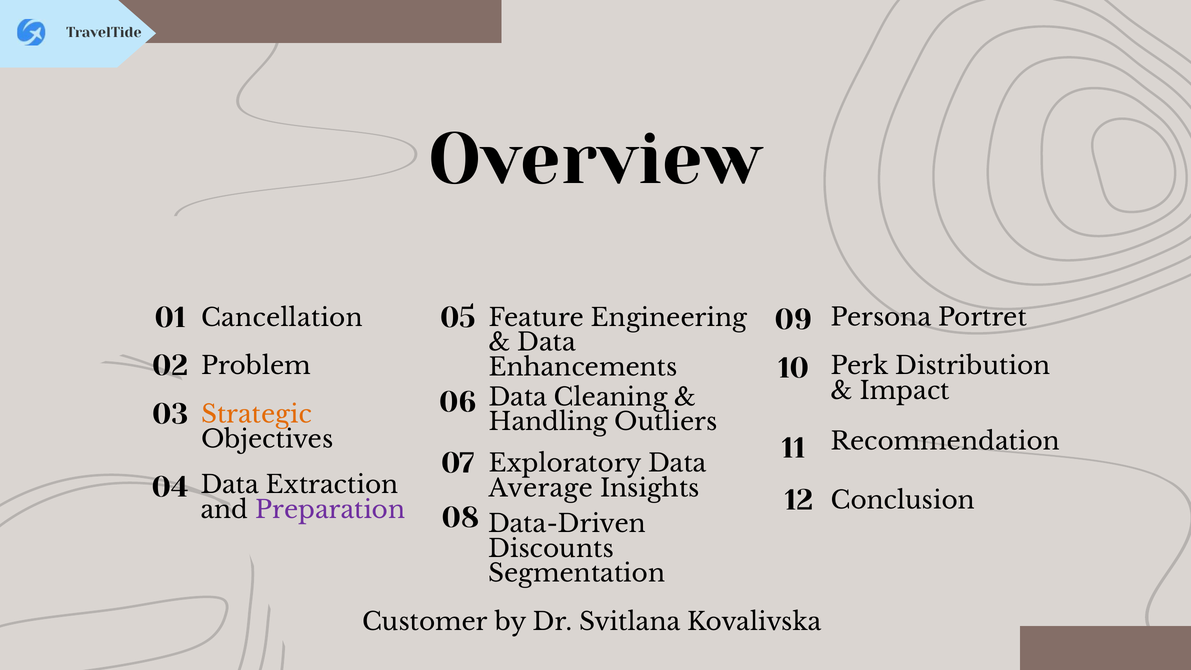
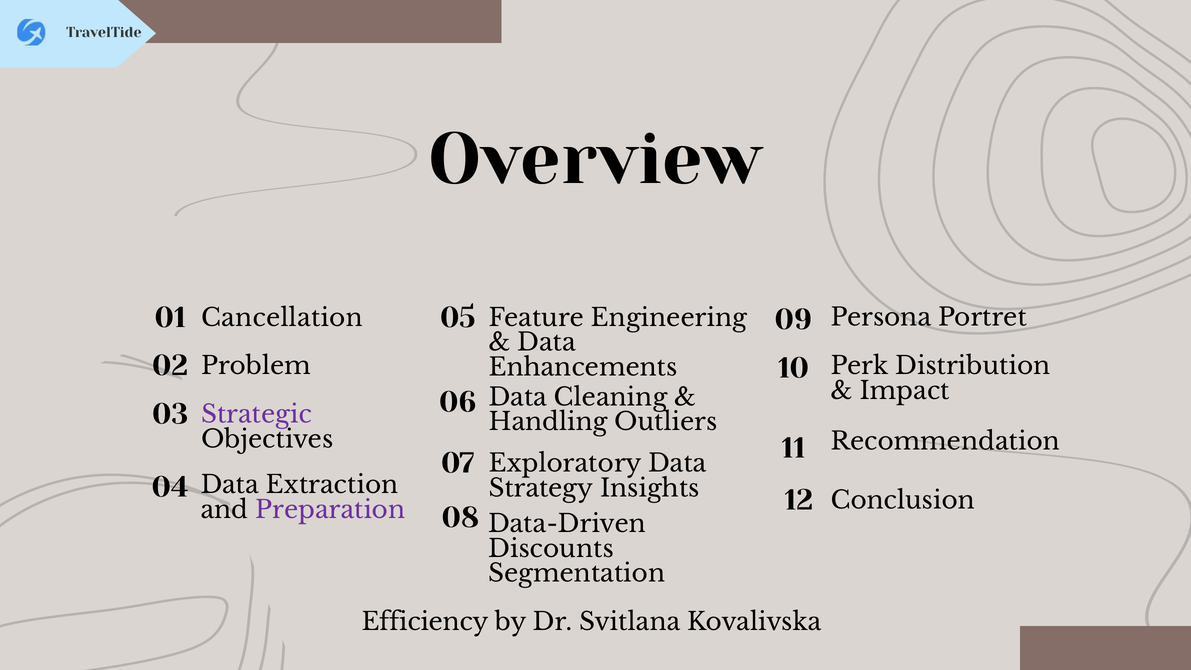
Strategic colour: orange -> purple (257, 414)
Average: Average -> Strategy (541, 488)
Customer: Customer -> Efficiency (425, 622)
